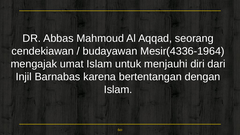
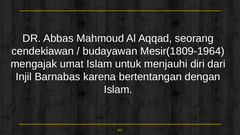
Mesir(4336-1964: Mesir(4336-1964 -> Mesir(1809-1964 (182, 51)
